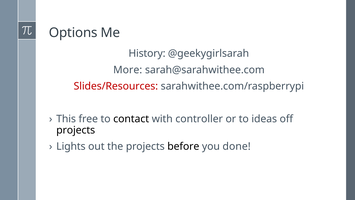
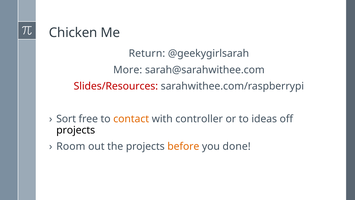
Options: Options -> Chicken (73, 33)
History: History -> Return (147, 53)
This: This -> Sort (66, 119)
contact colour: black -> orange (131, 119)
Lights: Lights -> Room (71, 146)
before colour: black -> orange (183, 146)
